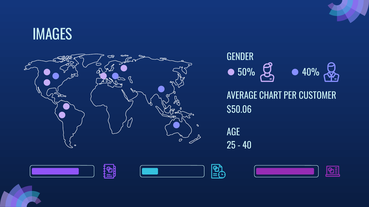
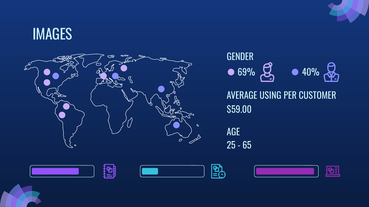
50%: 50% -> 69% (246, 73)
CHART: CHART -> USING (270, 96)
$50.06: $50.06 -> $59.00 (239, 110)
40: 40 -> 65 (247, 146)
